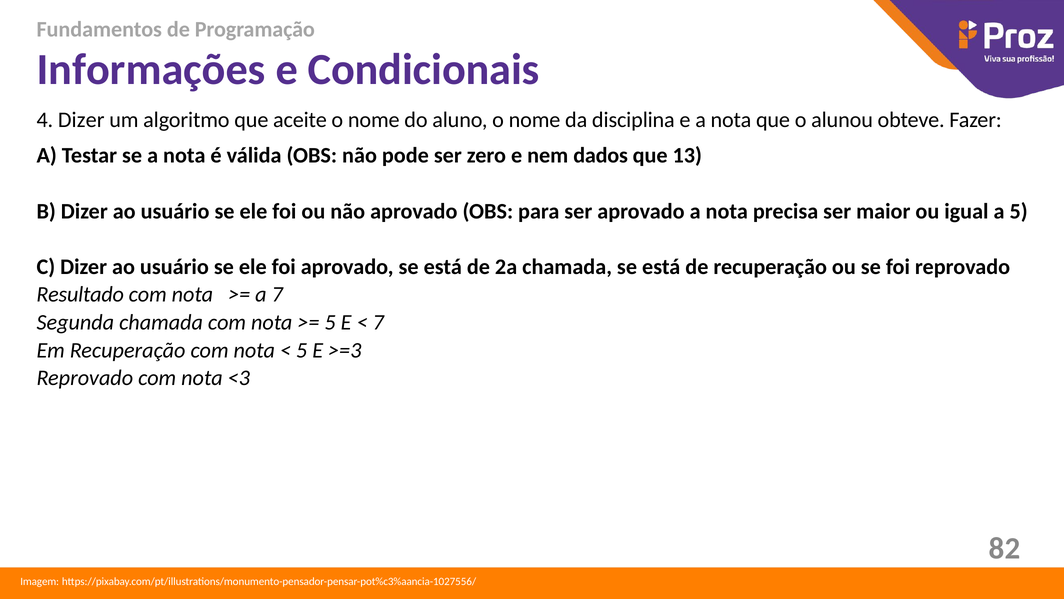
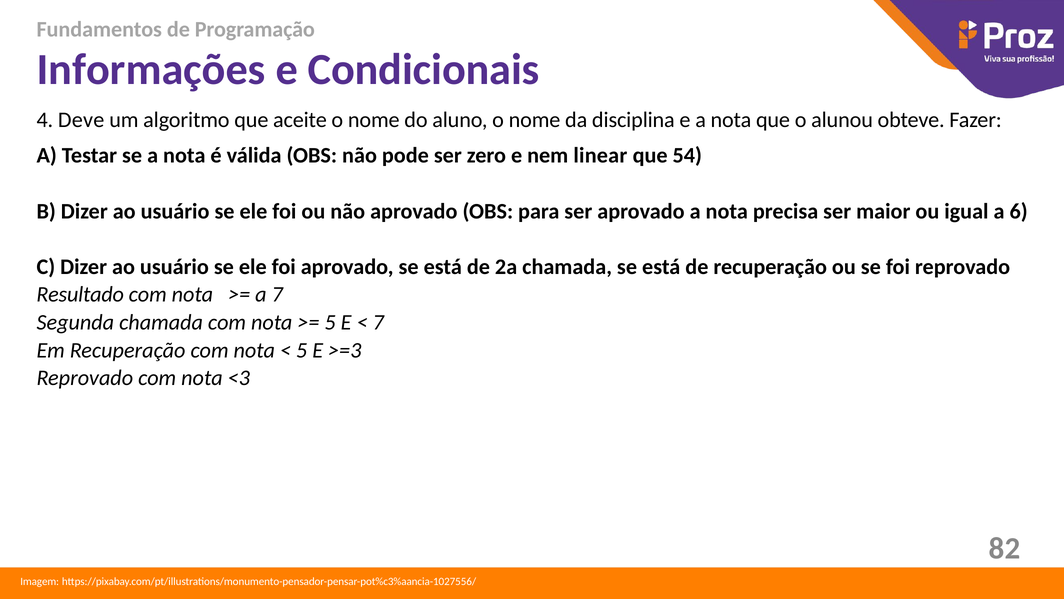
4 Dizer: Dizer -> Deve (81, 120)
dados: dados -> linear (600, 155)
13: 13 -> 54 (687, 155)
a 5: 5 -> 6 (1019, 211)
